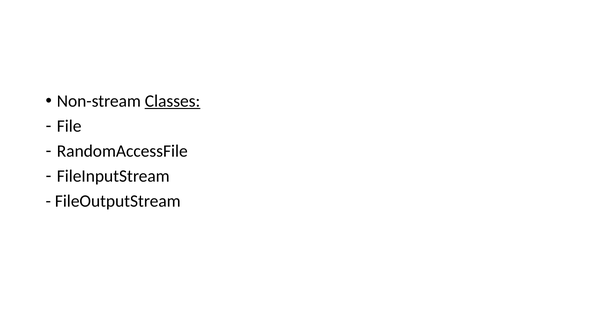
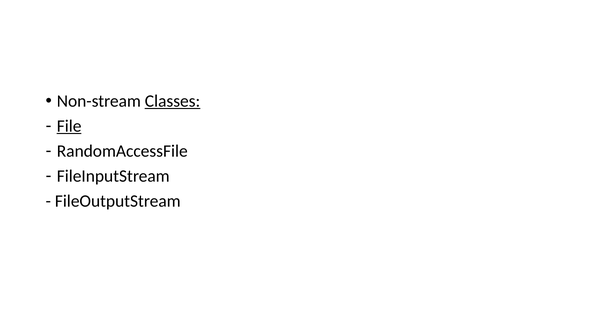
File underline: none -> present (69, 126)
